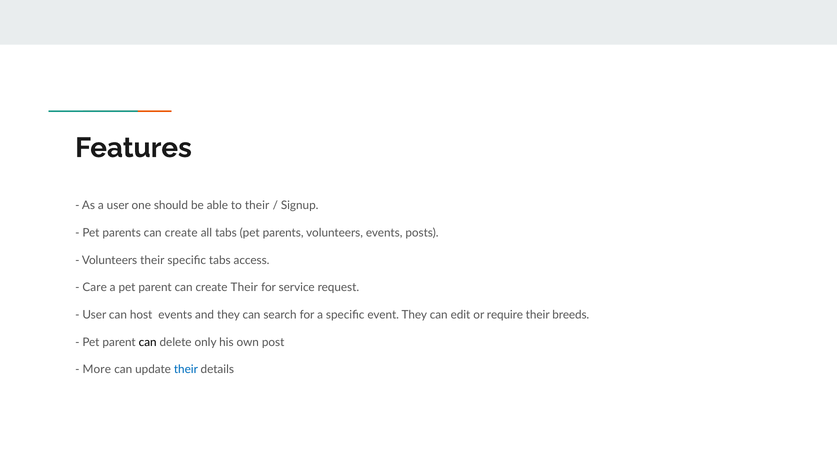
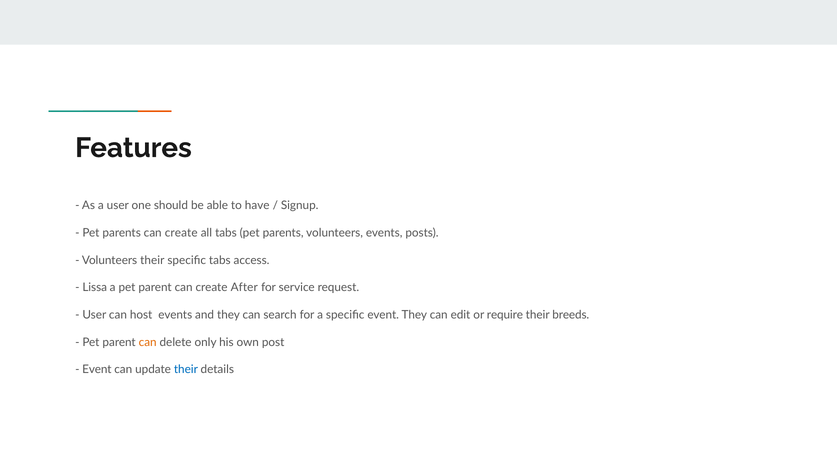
to their: their -> have (257, 206)
Care: Care -> Lissa (95, 287)
create Their: Their -> After (244, 287)
can colour: black -> orange (148, 342)
More: More -> Event (97, 369)
